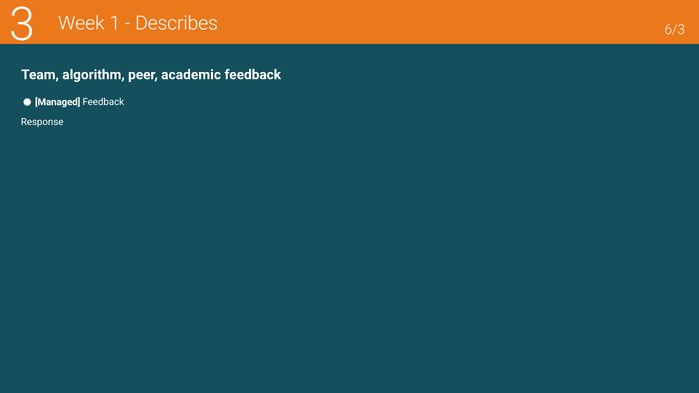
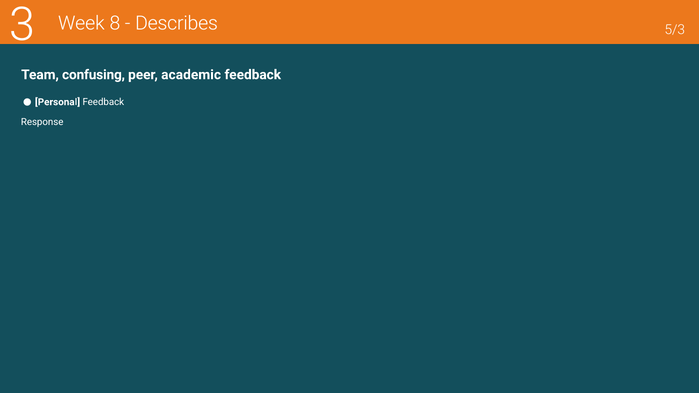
1: 1 -> 8 (115, 23)
6/3: 6/3 -> 5/3 (675, 30)
algorithm: algorithm -> confusing (94, 75)
Managed: Managed -> Personal (58, 102)
